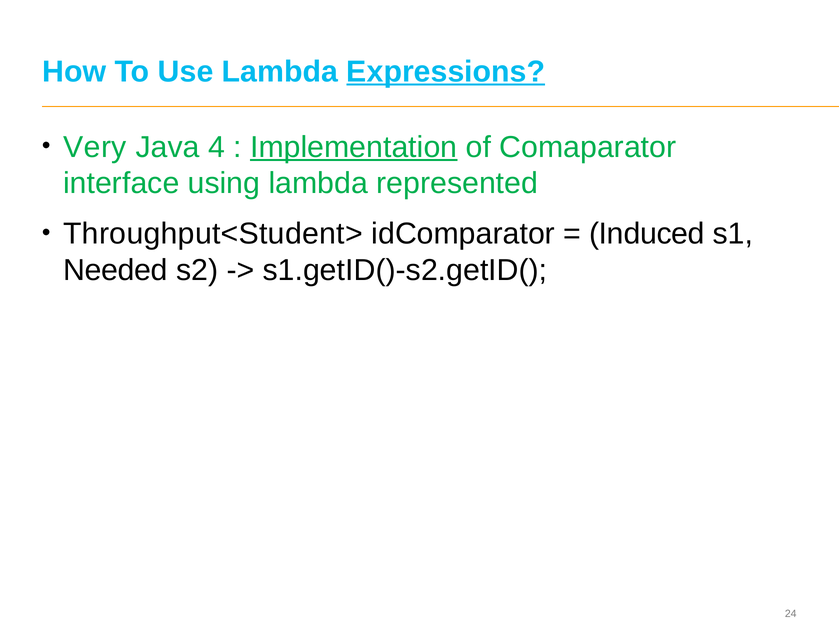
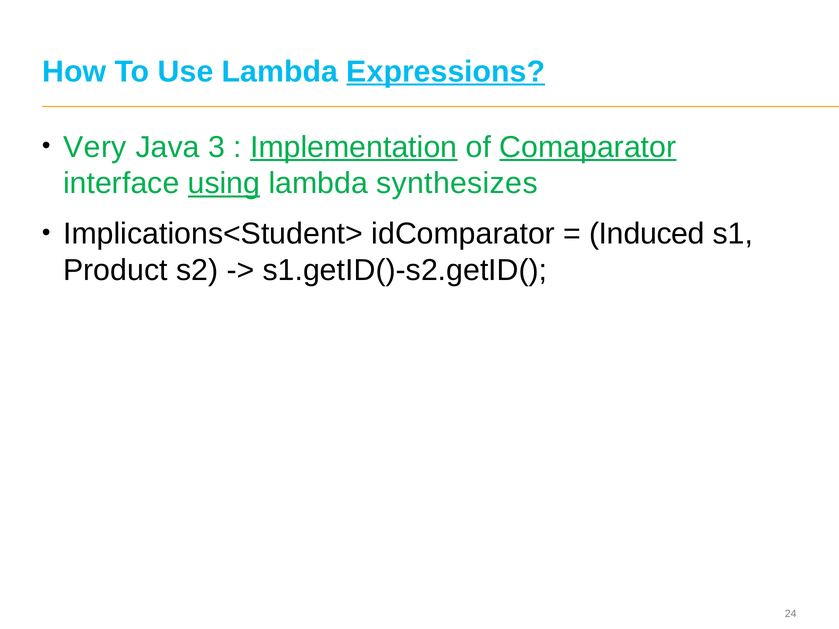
4: 4 -> 3 (216, 147)
Comaparator underline: none -> present (588, 147)
using underline: none -> present (224, 184)
represented: represented -> synthesizes (457, 184)
Throughput<Student>: Throughput<Student> -> Implications<Student> (213, 234)
Needed: Needed -> Product (115, 270)
